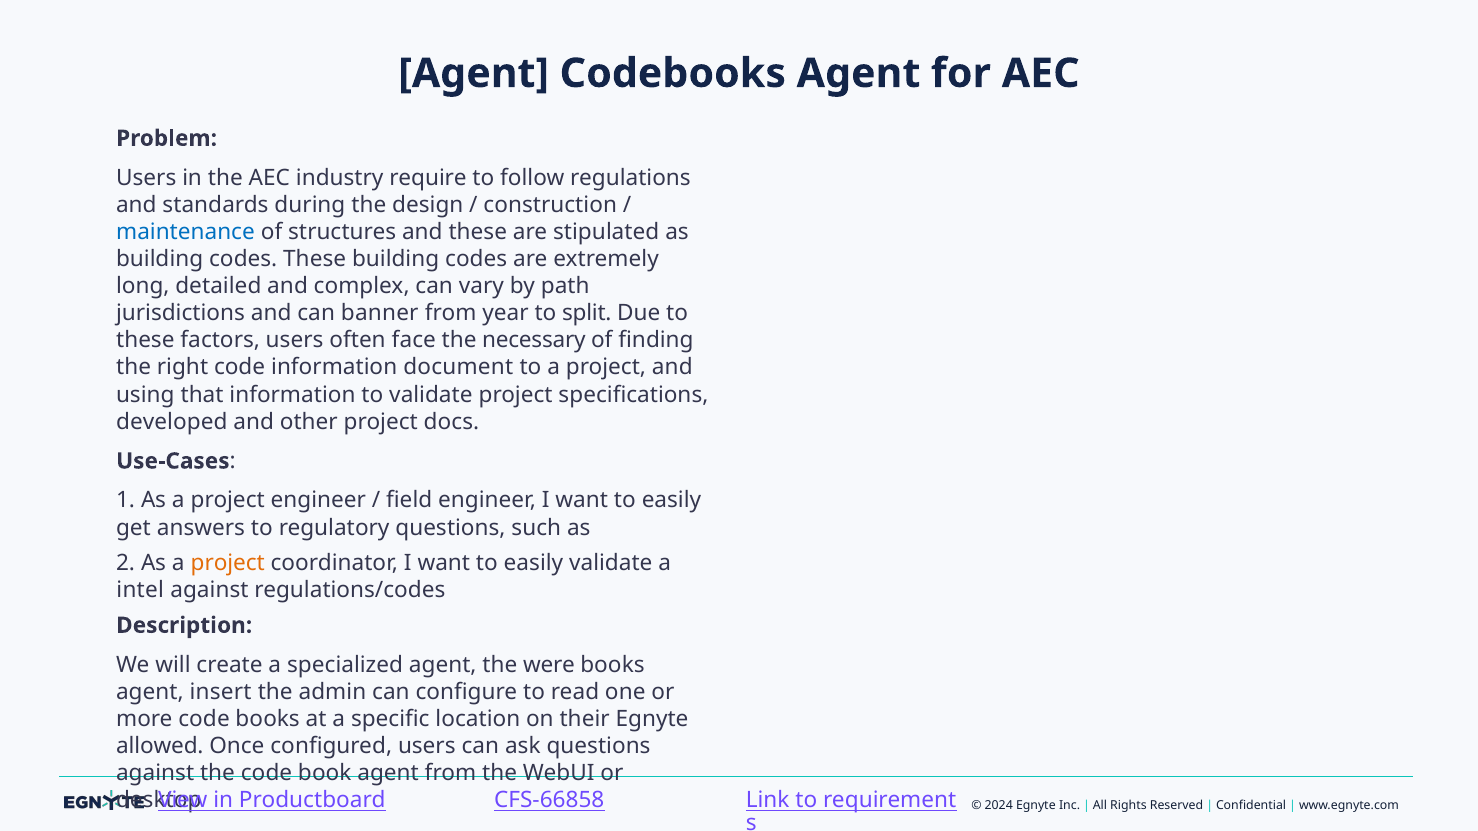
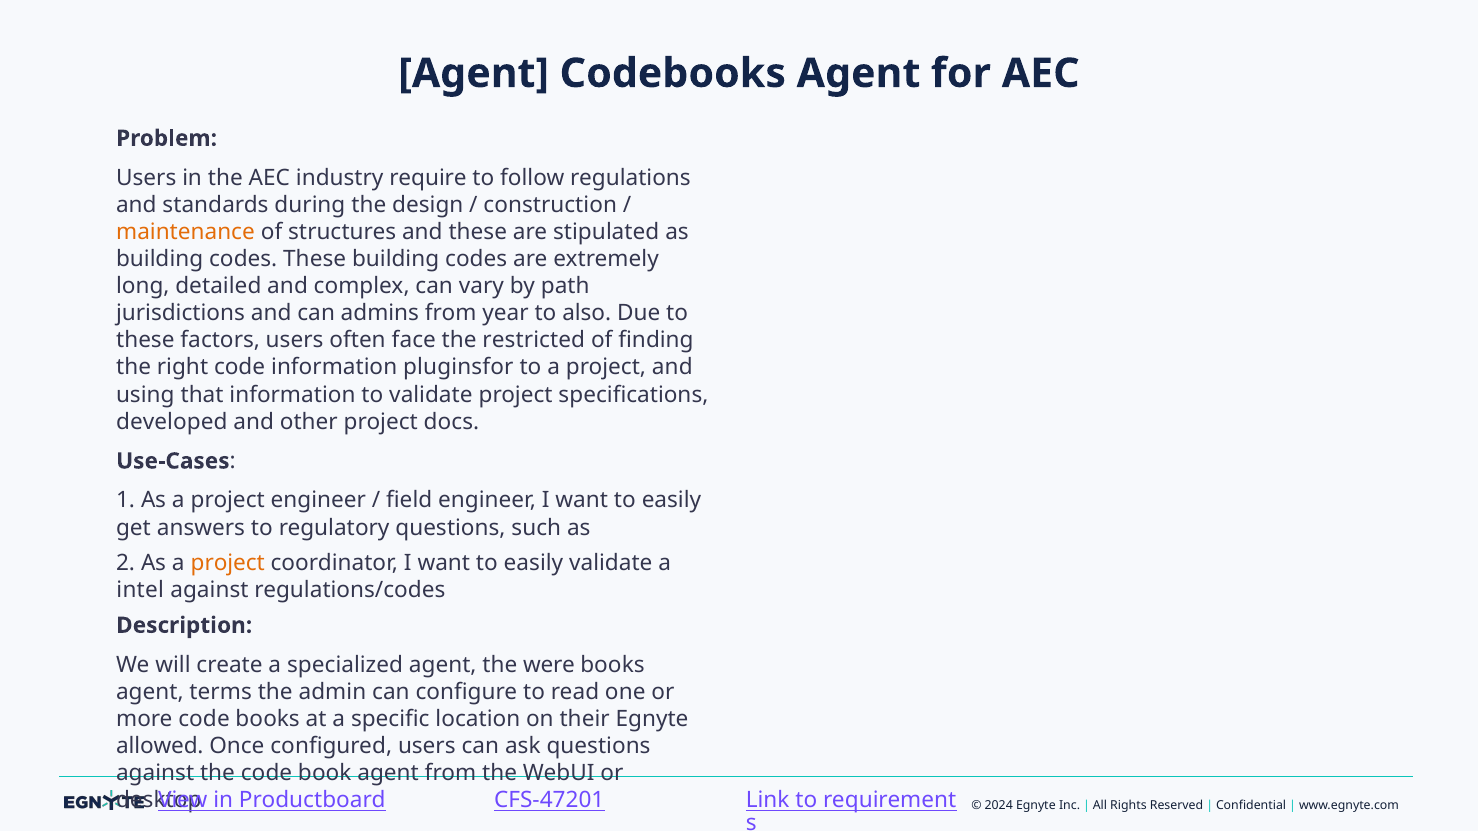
maintenance colour: blue -> orange (185, 232)
banner: banner -> admins (380, 313)
split: split -> also (587, 313)
necessary: necessary -> restricted (534, 341)
document: document -> pluginsfor (458, 368)
insert: insert -> terms (221, 692)
CFS-66858: CFS-66858 -> CFS-47201 (549, 801)
